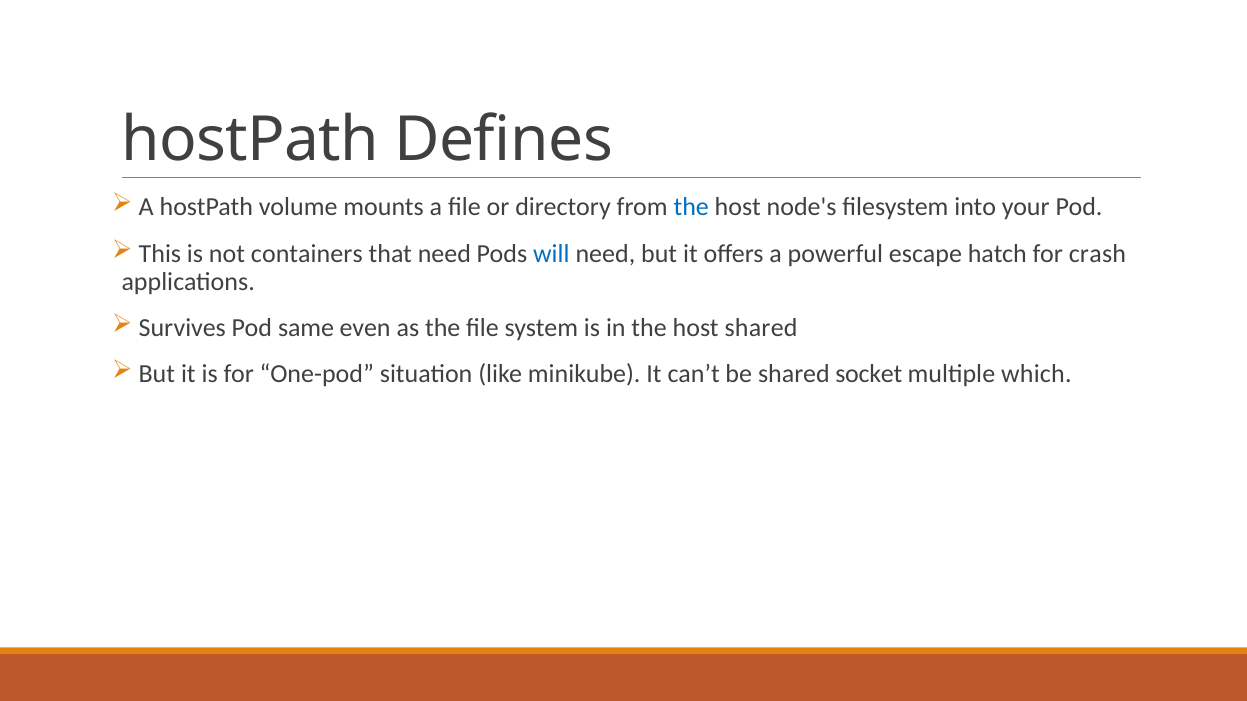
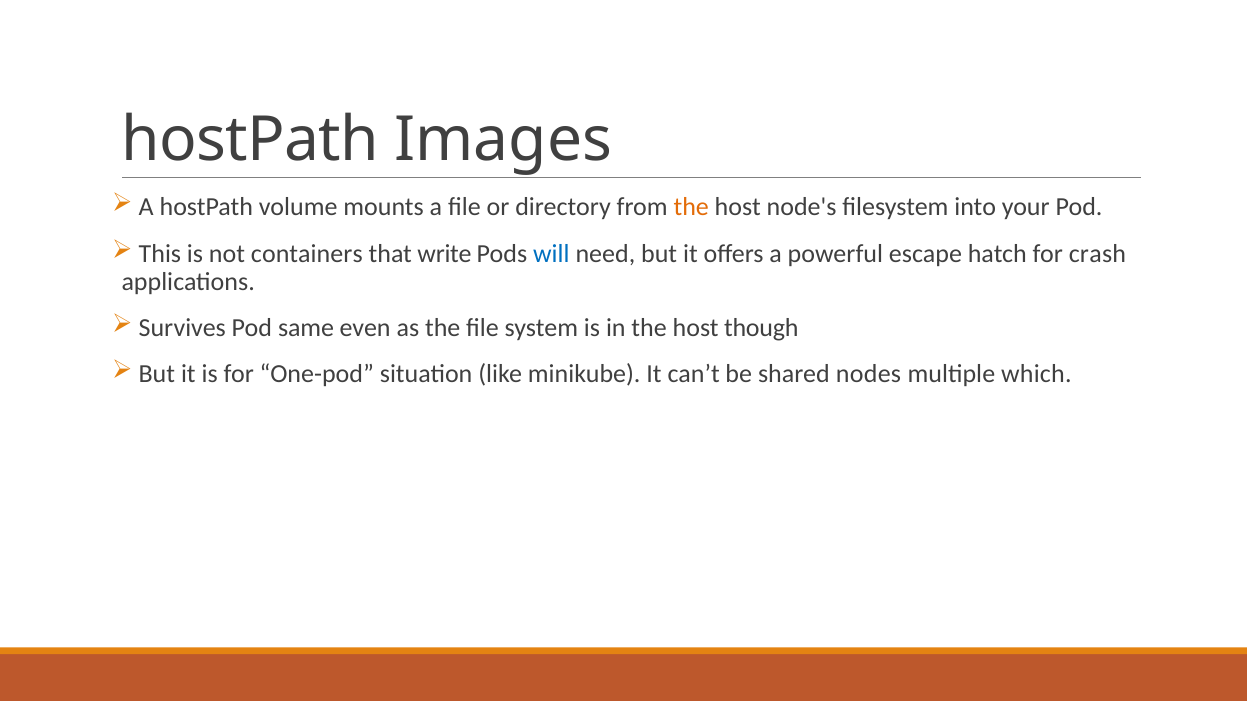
Defines: Defines -> Images (503, 140)
the colour: blue -> orange (691, 207)
that need: need -> write (445, 254)
host shared: shared -> though (761, 328)
socket: socket -> nodes (869, 374)
